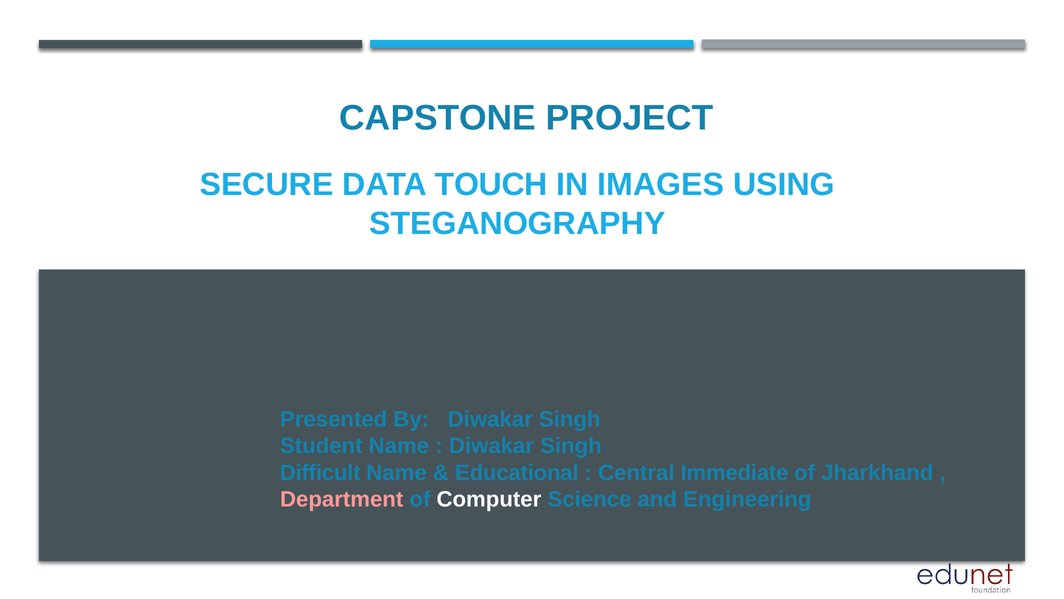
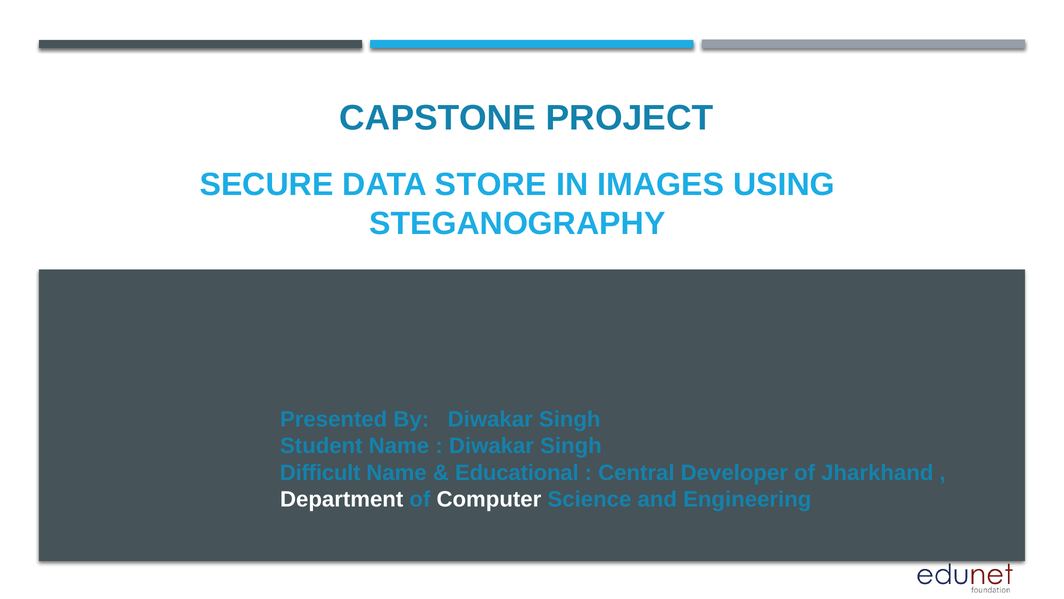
TOUCH: TOUCH -> STORE (491, 185)
Immediate: Immediate -> Developer (734, 472)
Department colour: pink -> white (342, 499)
